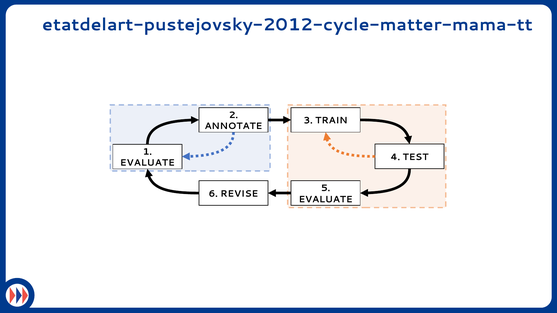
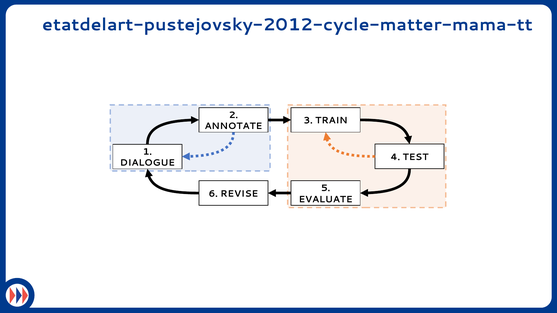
EVALUATE: EVALUATE -> DIALOGUE (147, 163)
